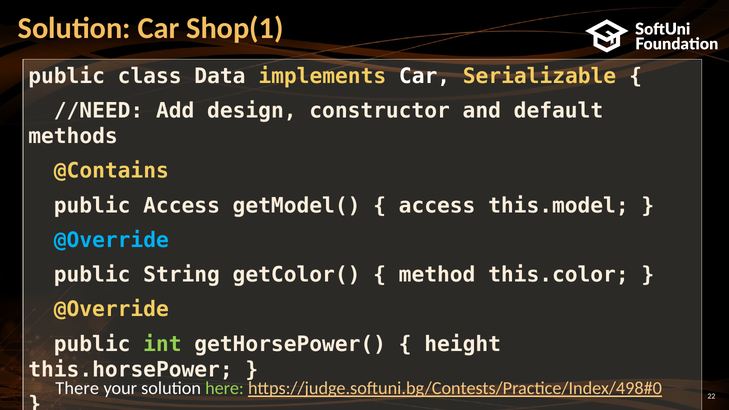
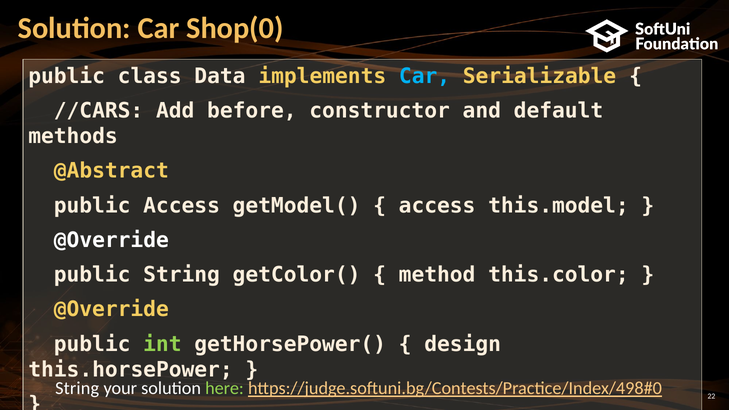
Shop(1: Shop(1 -> Shop(0 (235, 28)
Car colour: white -> light blue (425, 76)
//NEED: //NEED -> //CARS (99, 111)
design: design -> before (252, 111)
@Contains: @Contains -> @Abstract (111, 171)
@Override colour: light blue -> white (111, 240)
height: height -> design (463, 344)
There: There -> String (77, 389)
